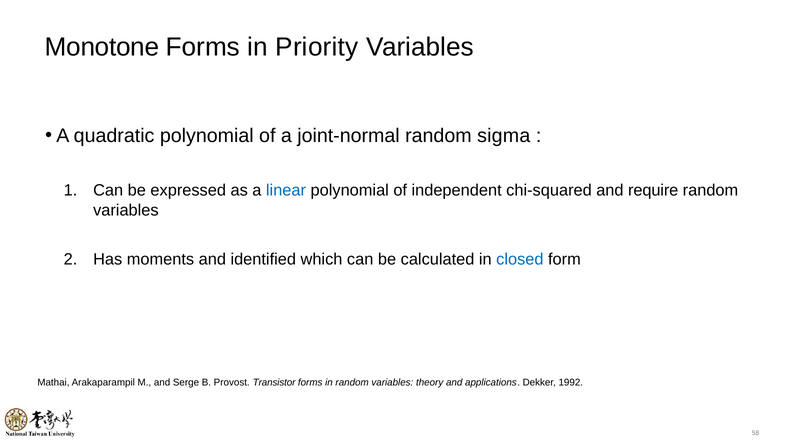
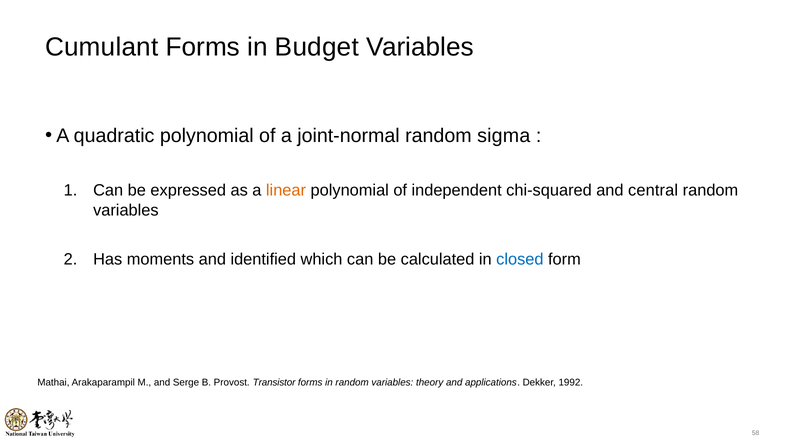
Monotone: Monotone -> Cumulant (102, 47)
Priority: Priority -> Budget (317, 47)
linear colour: blue -> orange (286, 190)
require: require -> central (653, 190)
